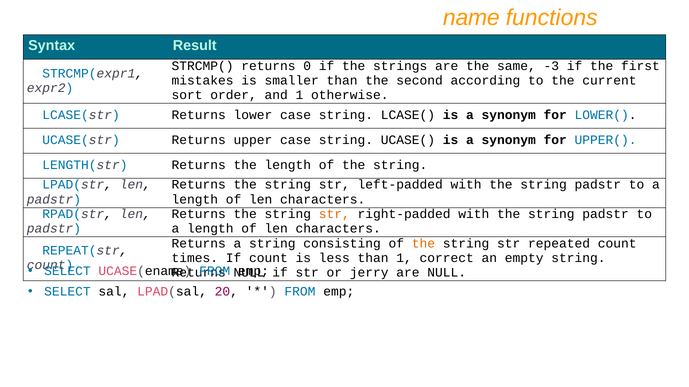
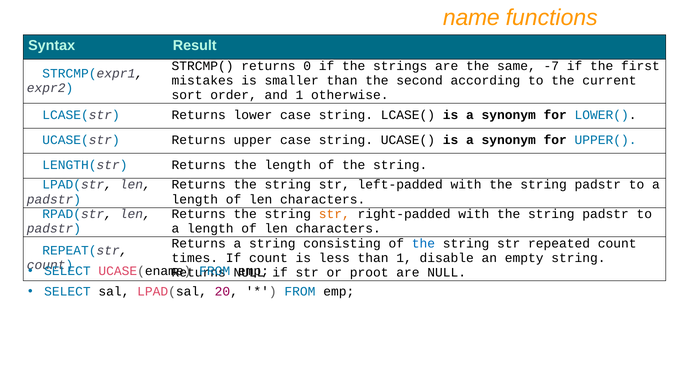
-3: -3 -> -7 (551, 66)
the colour: orange -> blue (423, 244)
correct: correct -> disable (447, 258)
jerry: jerry -> proot (369, 273)
